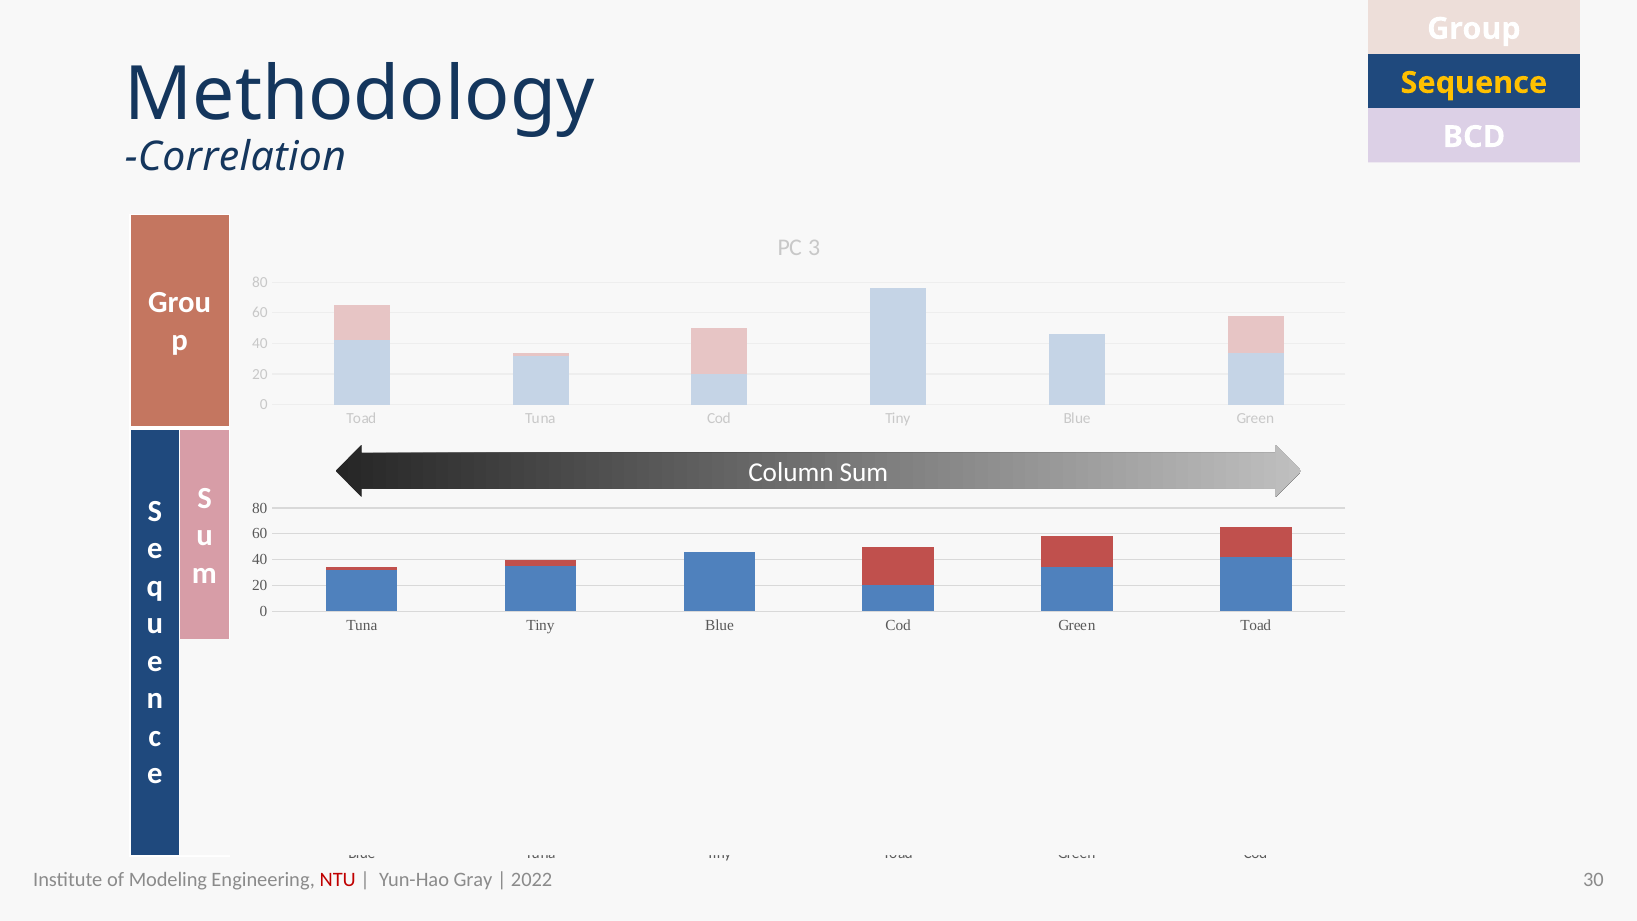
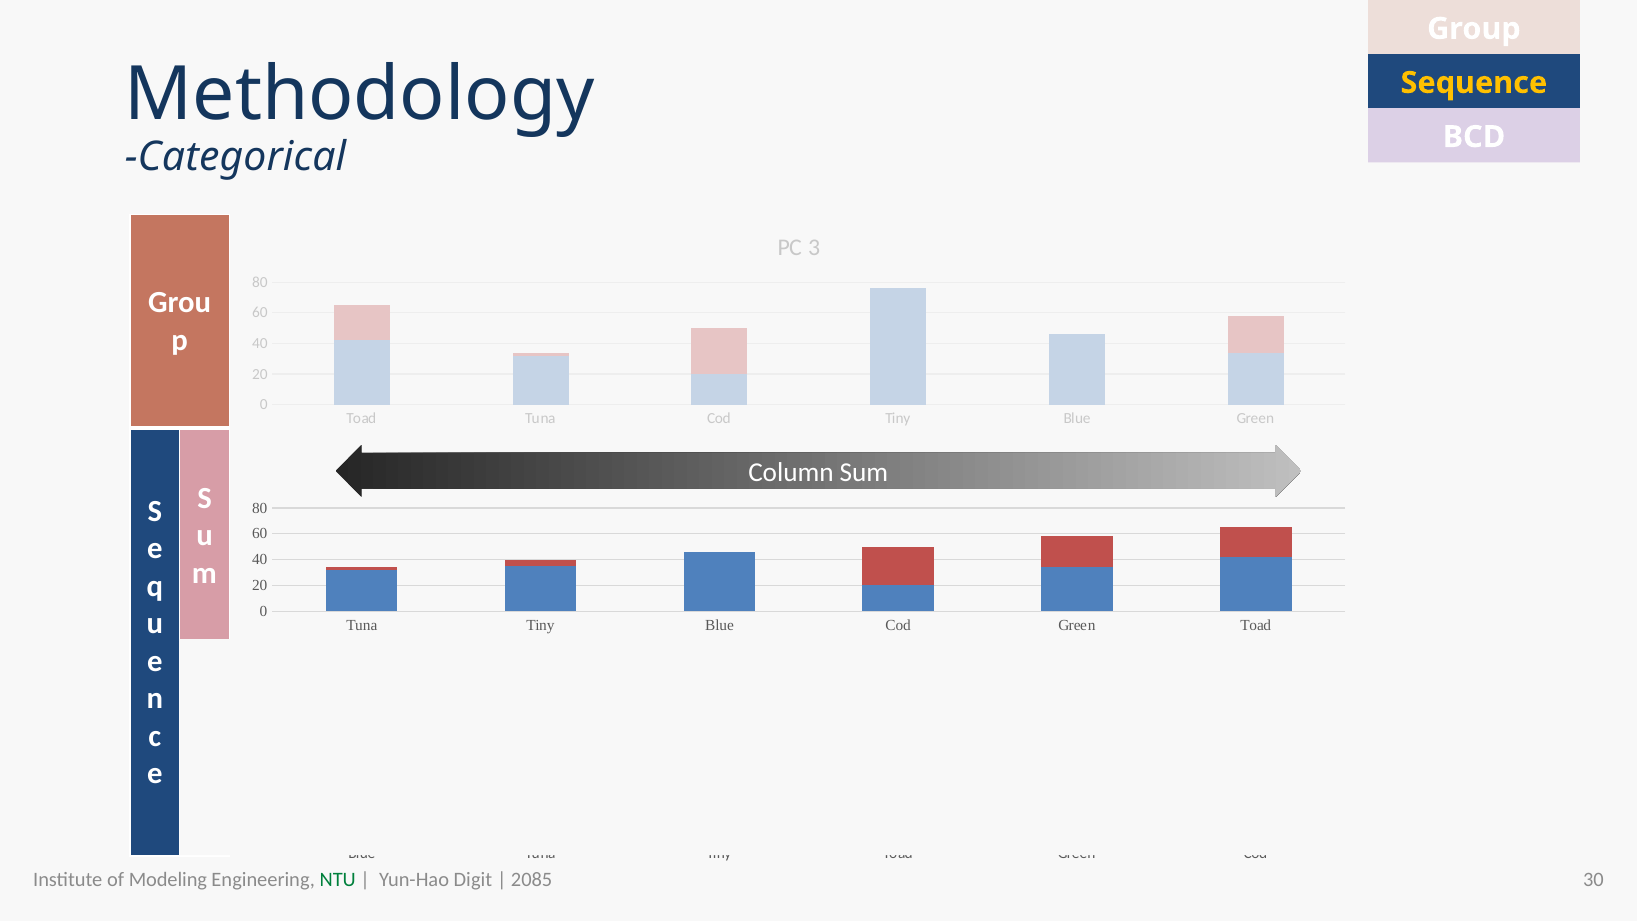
Correlation: Correlation -> Categorical (236, 157)
NTU colour: red -> green (338, 879)
Gray: Gray -> Digit (473, 879)
2022: 2022 -> 2085 (532, 879)
